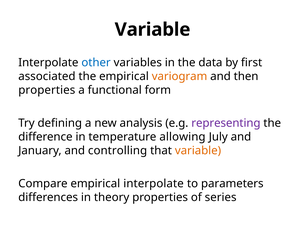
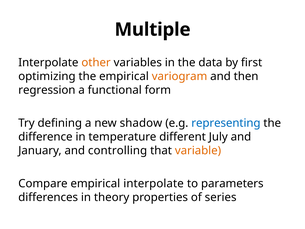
Variable: Variable -> Multiple (153, 30)
other colour: blue -> orange (96, 63)
associated: associated -> optimizing (47, 76)
properties: properties -> regression (47, 90)
analysis: analysis -> shadow (141, 123)
representing colour: purple -> blue (226, 123)
allowing: allowing -> different (183, 137)
